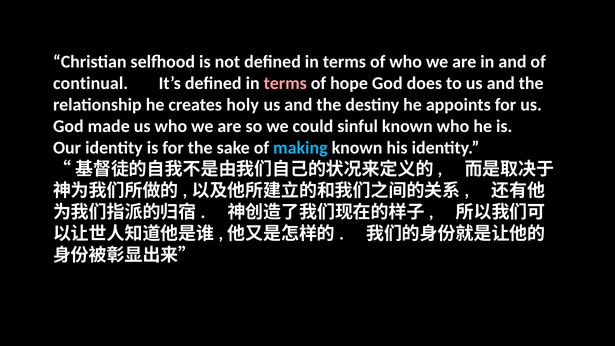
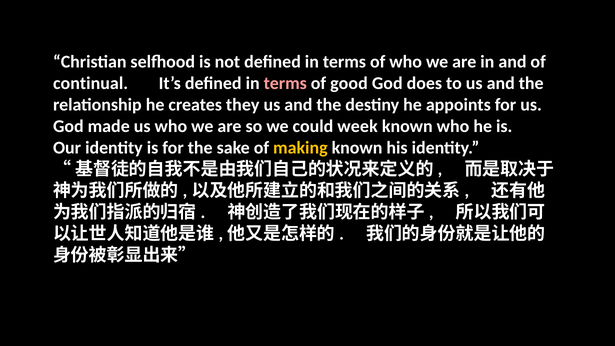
hope: hope -> good (349, 83)
holy: holy -> they (243, 105)
sinful: sinful -> week (358, 126)
making colour: light blue -> yellow (300, 148)
